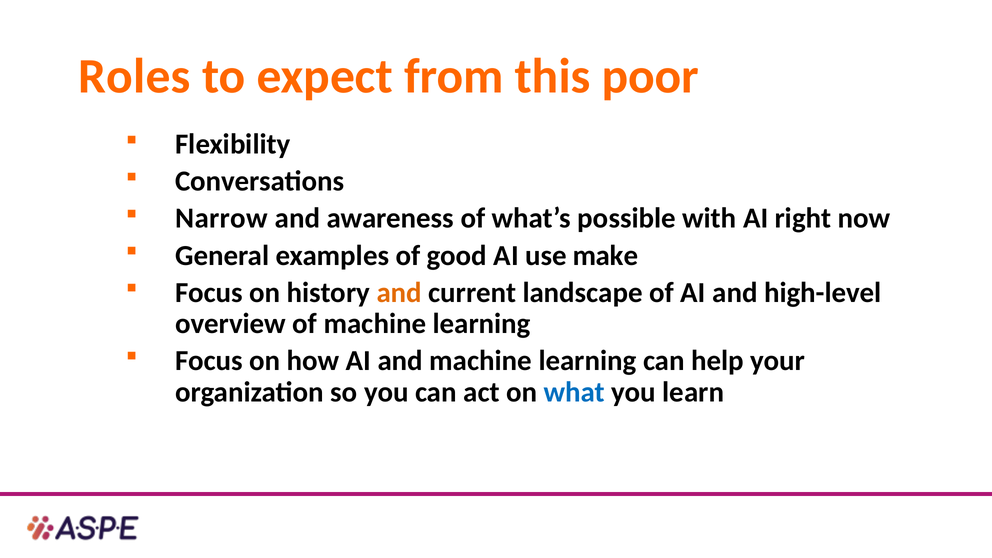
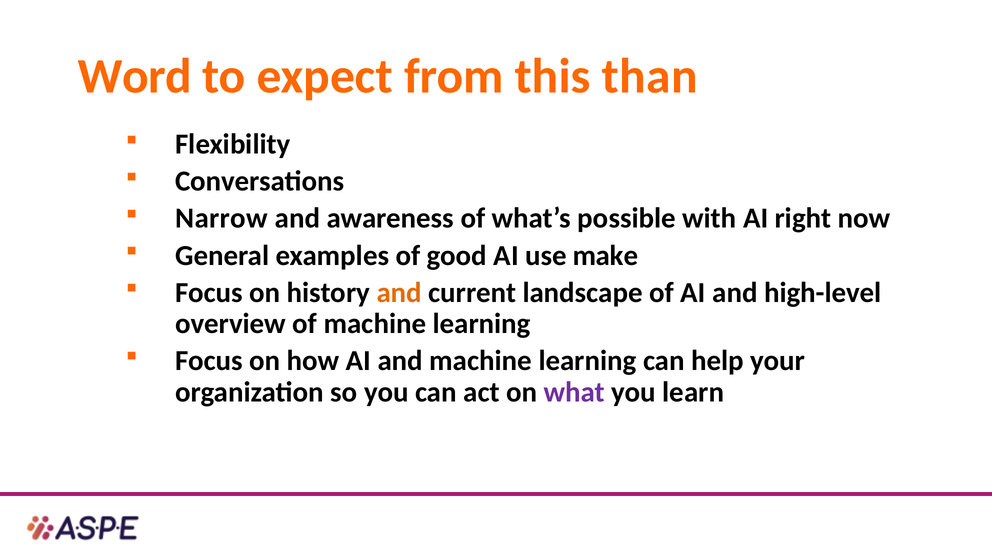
Roles: Roles -> Word (135, 77)
poor: poor -> than (650, 77)
what colour: blue -> purple (574, 392)
